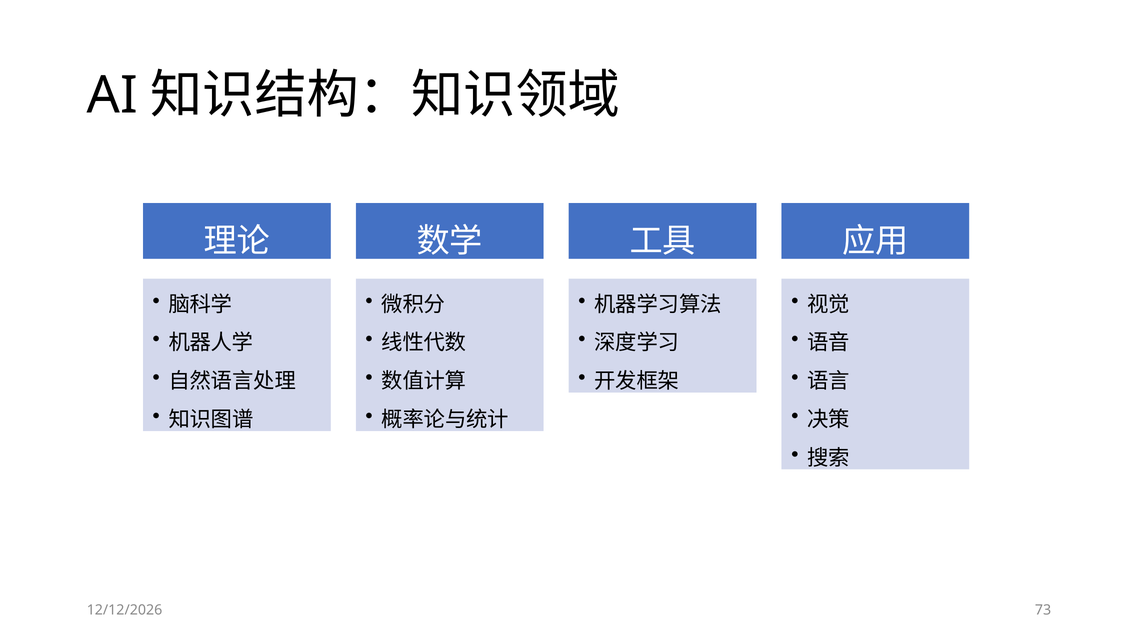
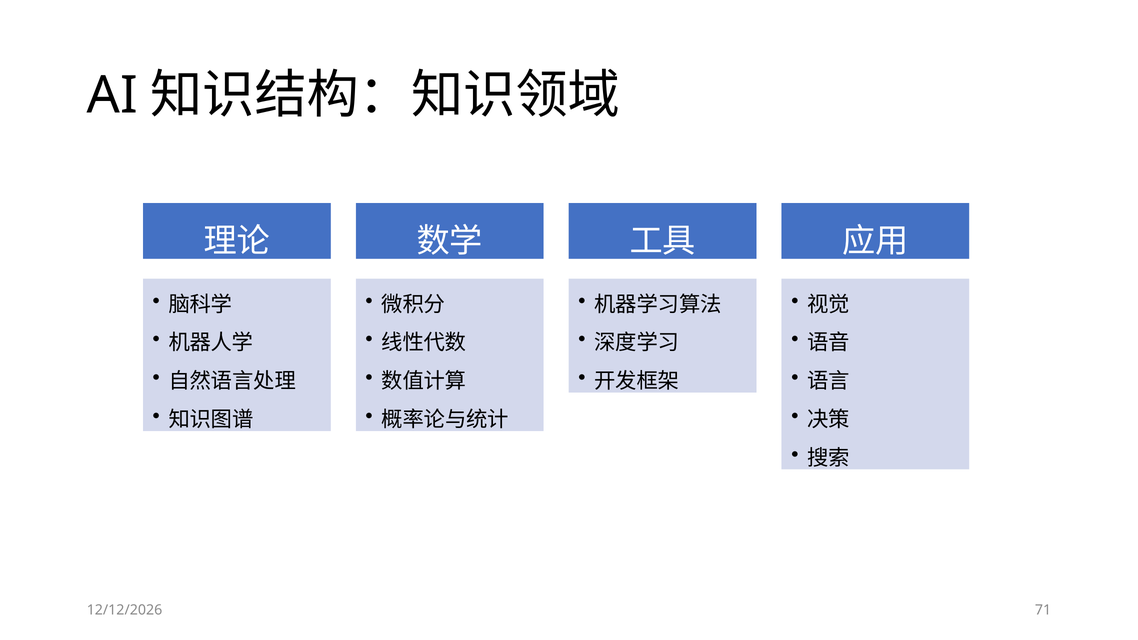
73: 73 -> 71 (1043, 610)
